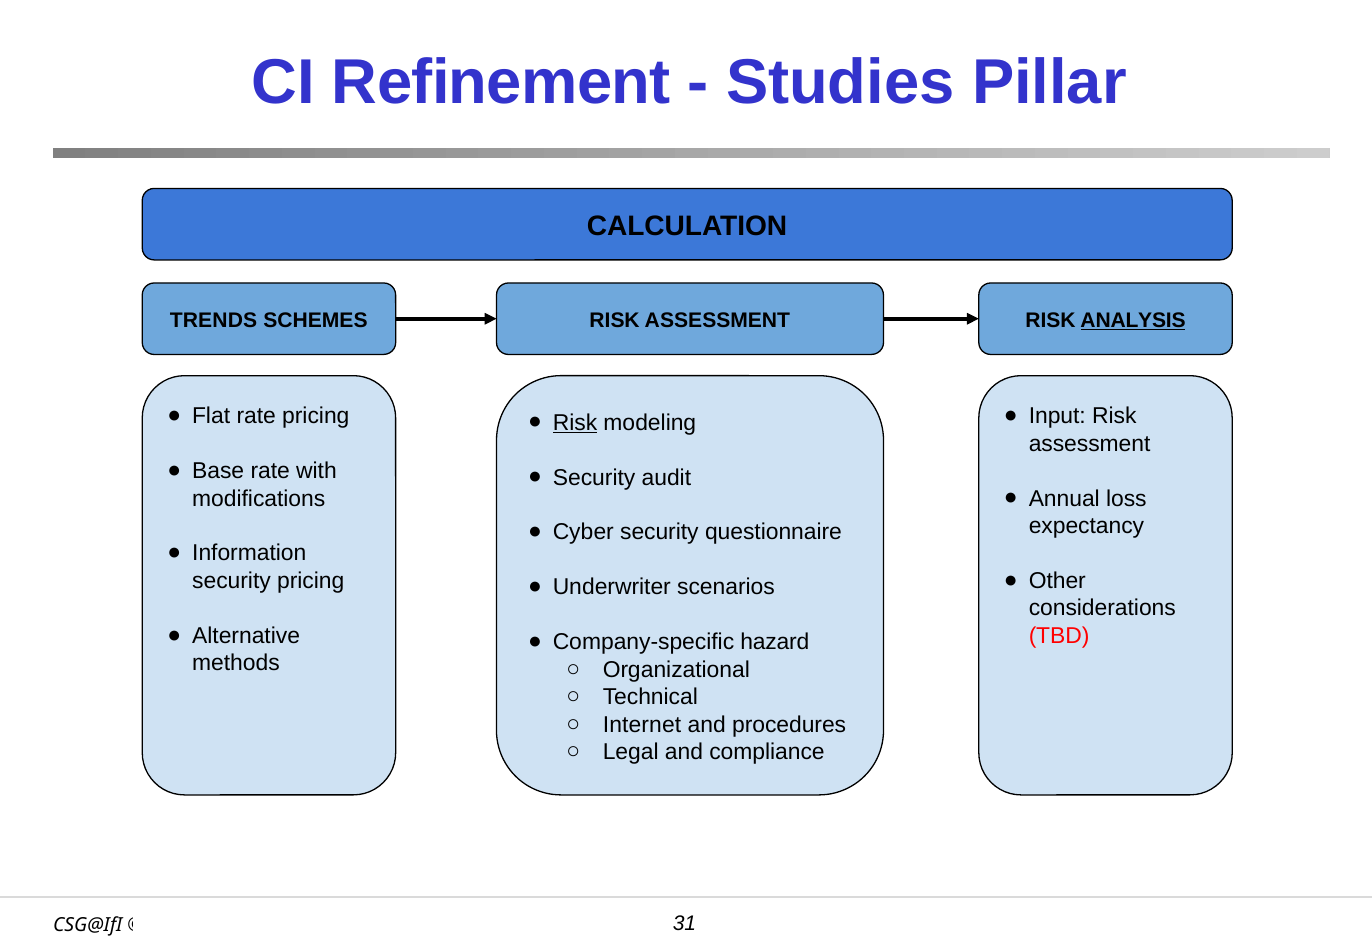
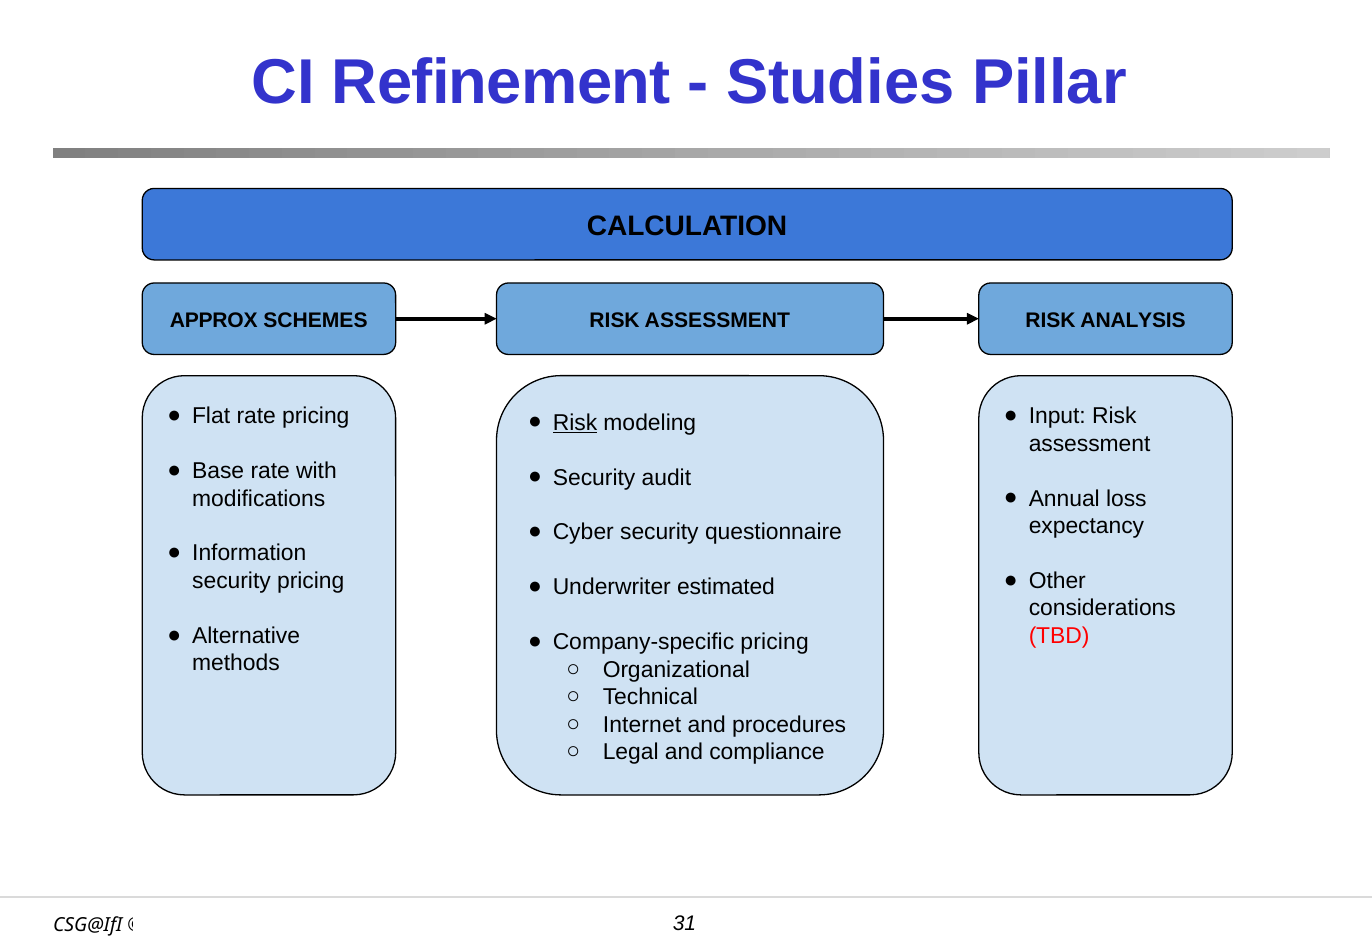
TRENDS: TRENDS -> APPROX (214, 320)
ANALYSIS underline: present -> none (1133, 320)
scenarios: scenarios -> estimated (726, 587)
Company-specific hazard: hazard -> pricing (775, 642)
